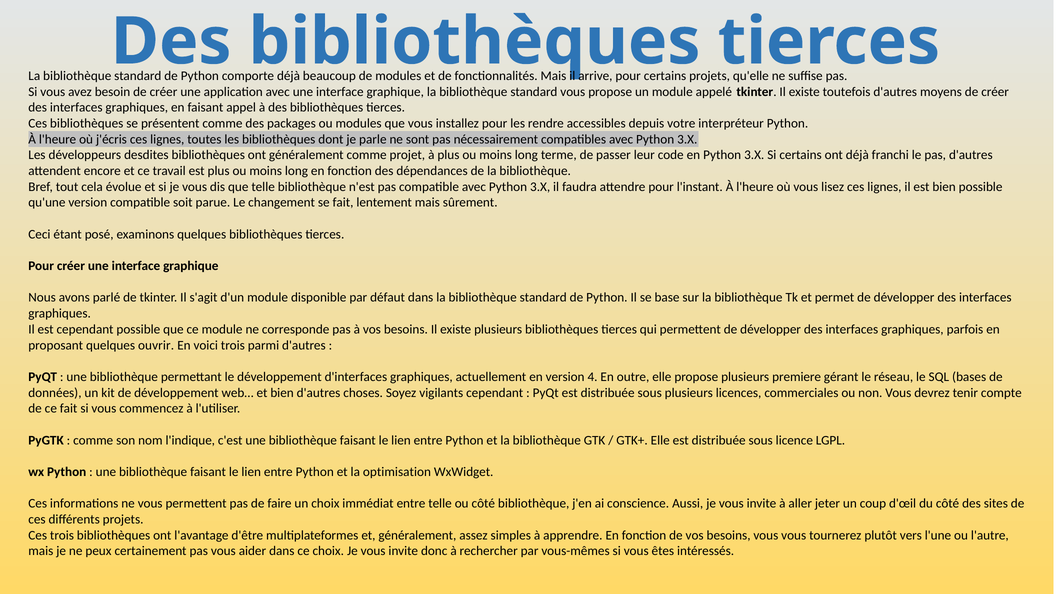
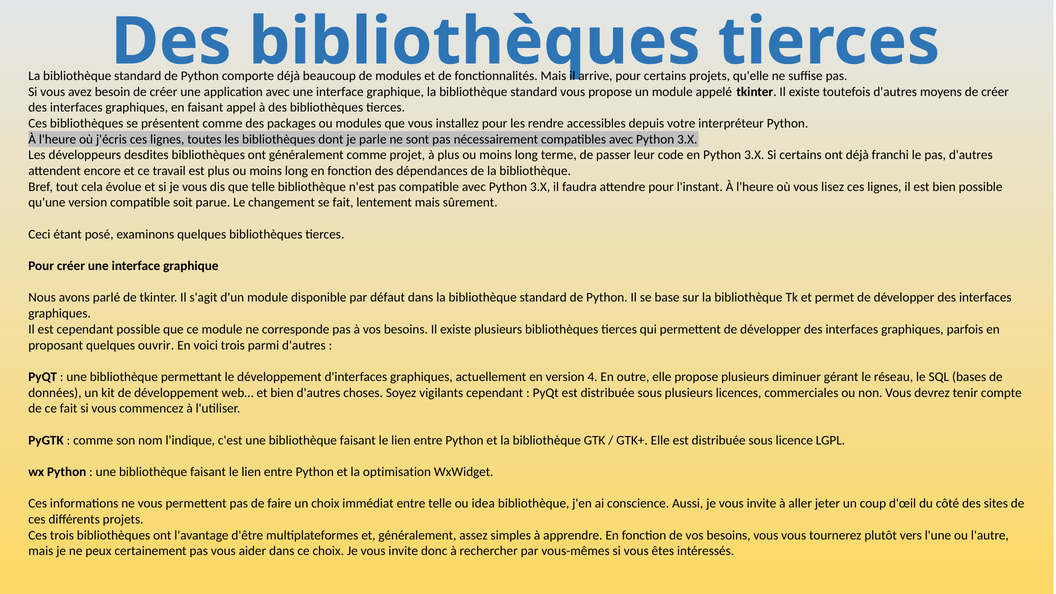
premiere: premiere -> diminuer (797, 377)
ou côté: côté -> idea (483, 504)
